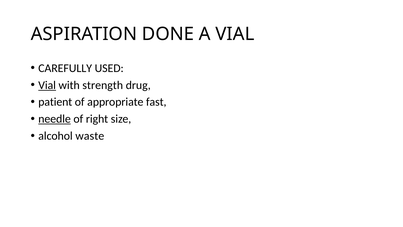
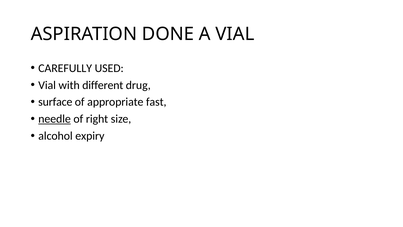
Vial underline: present -> none (47, 85)
strength: strength -> different (103, 85)
patient: patient -> surface (55, 102)
waste: waste -> expiry (90, 136)
